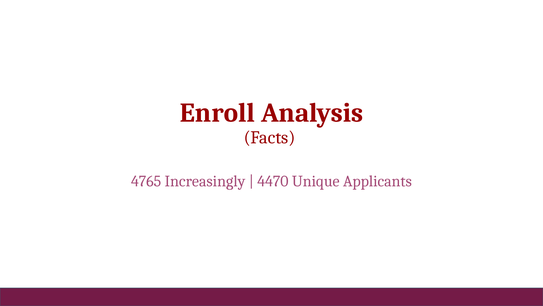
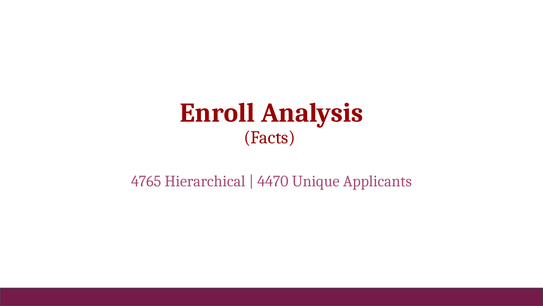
Increasingly: Increasingly -> Hierarchical (205, 181)
